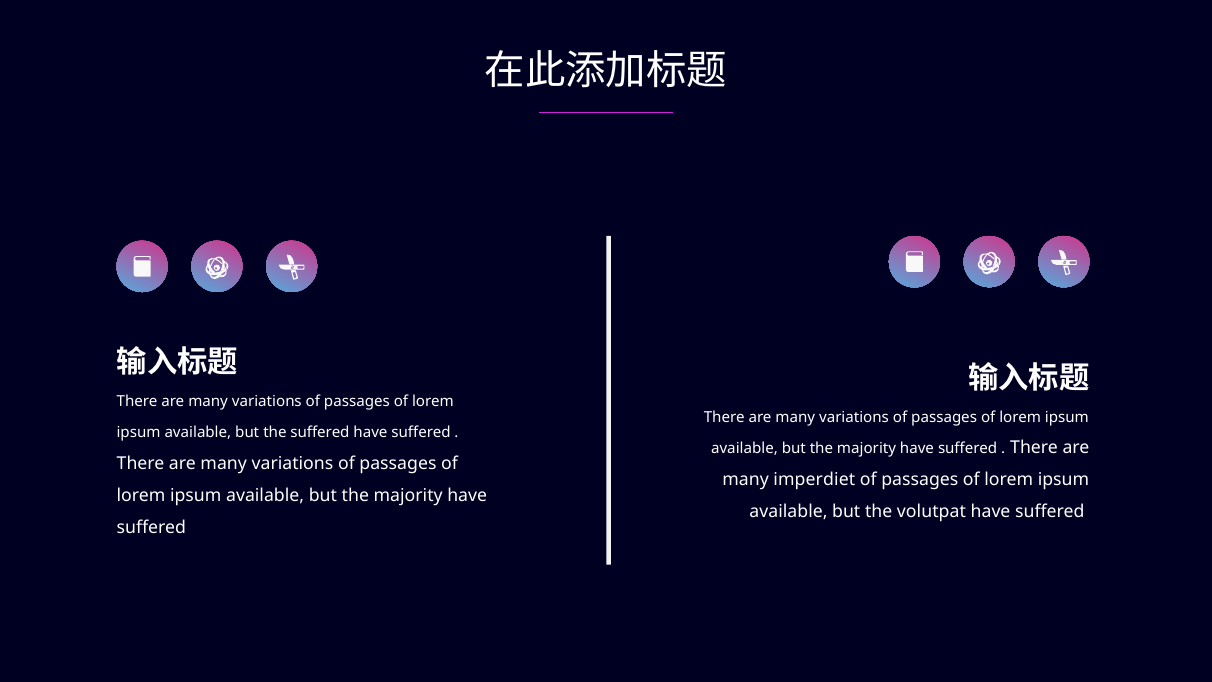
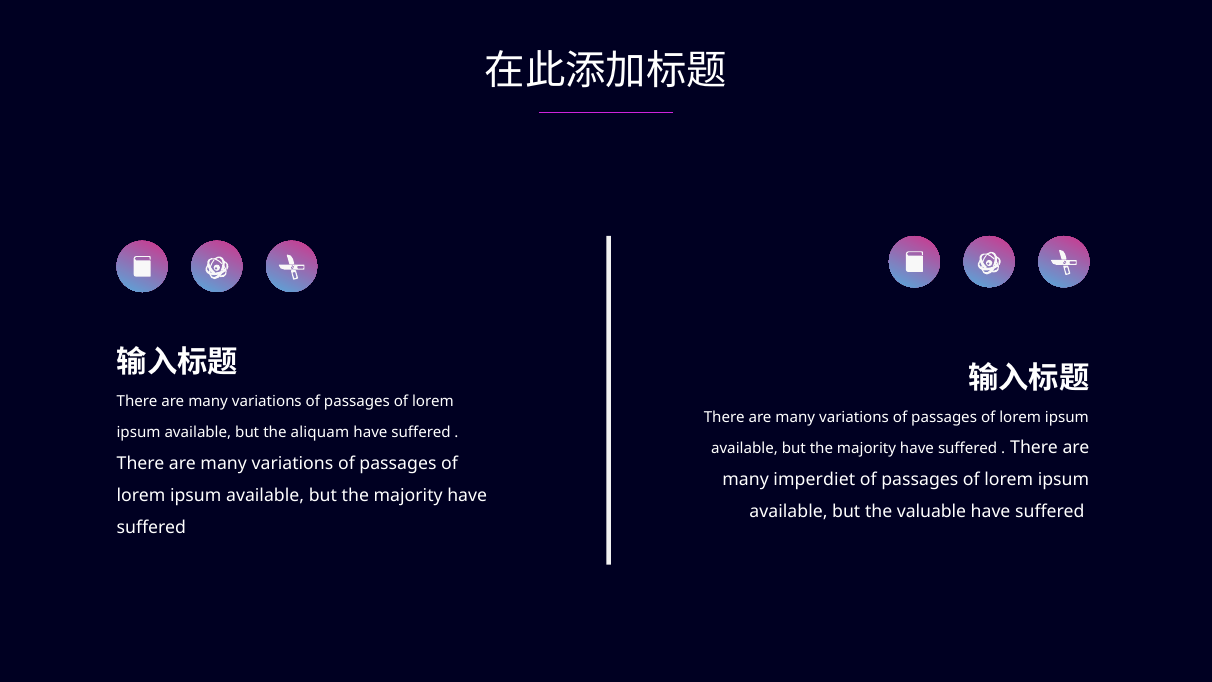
the suffered: suffered -> aliquam (320, 433)
volutpat: volutpat -> valuable (932, 511)
